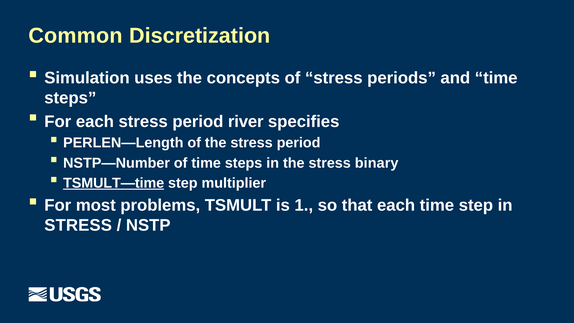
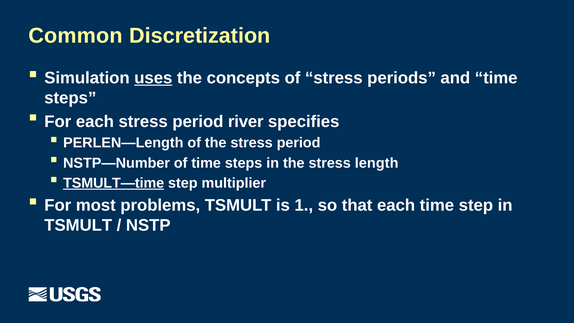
uses underline: none -> present (153, 78)
binary: binary -> length (377, 163)
STRESS: STRESS -> TSMULT (78, 225)
